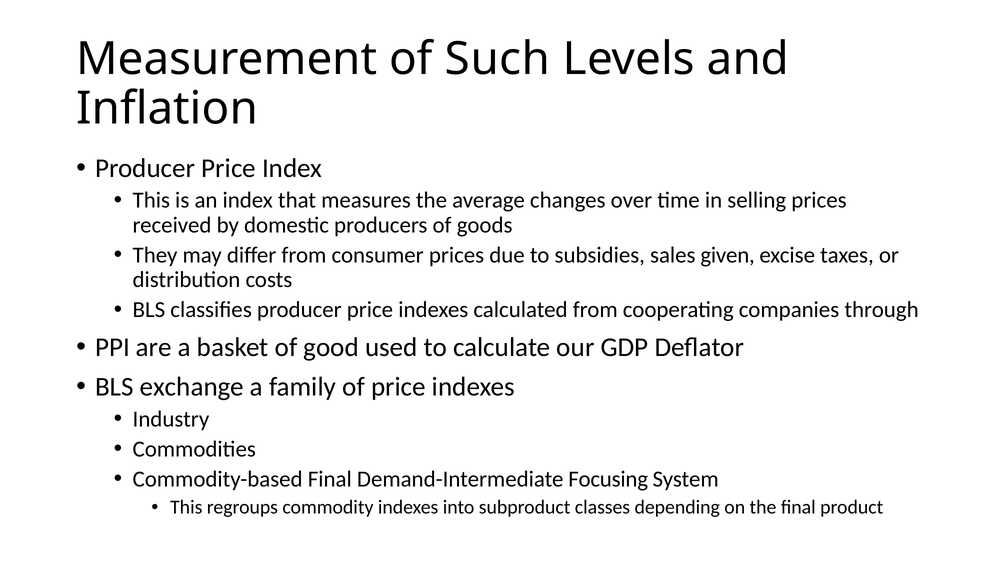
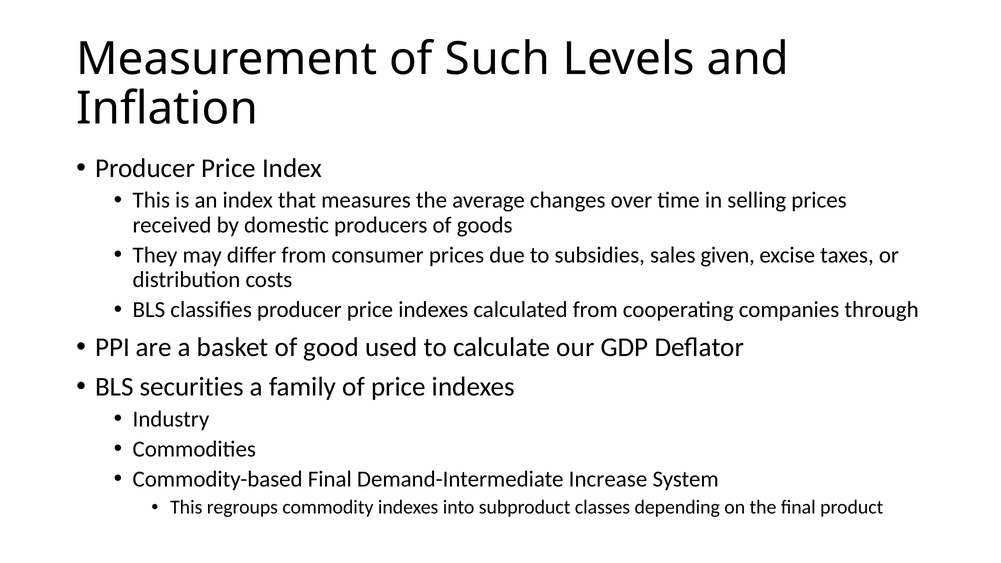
exchange: exchange -> securities (192, 387)
Focusing: Focusing -> Increase (608, 479)
